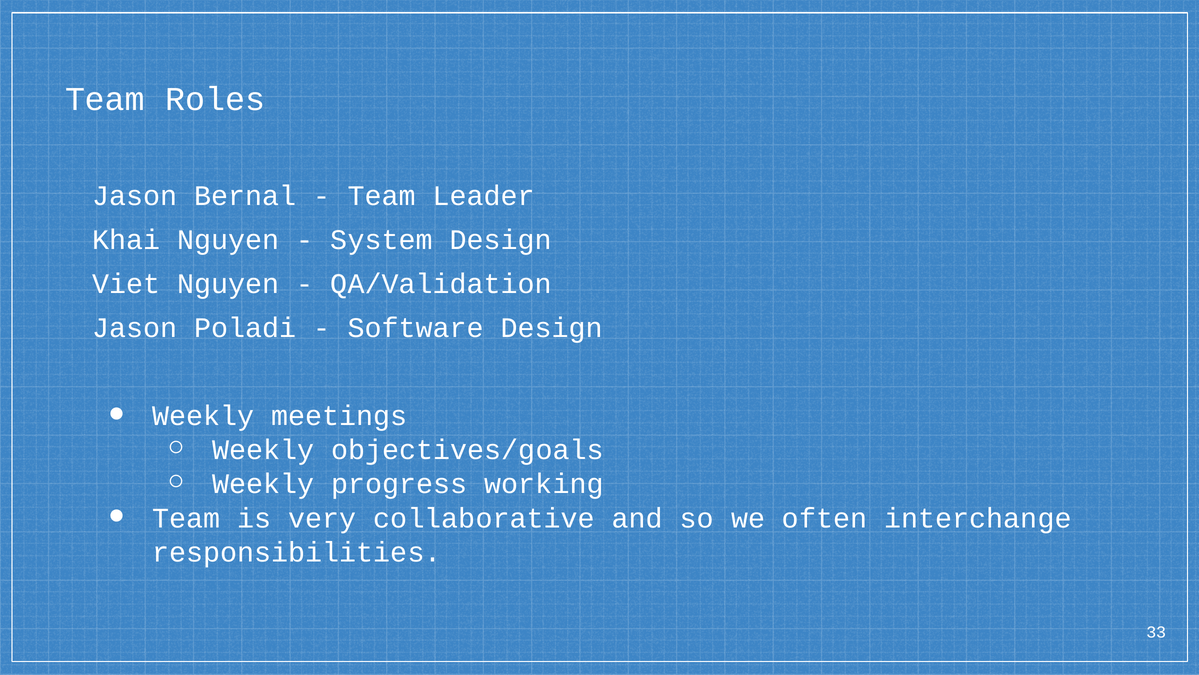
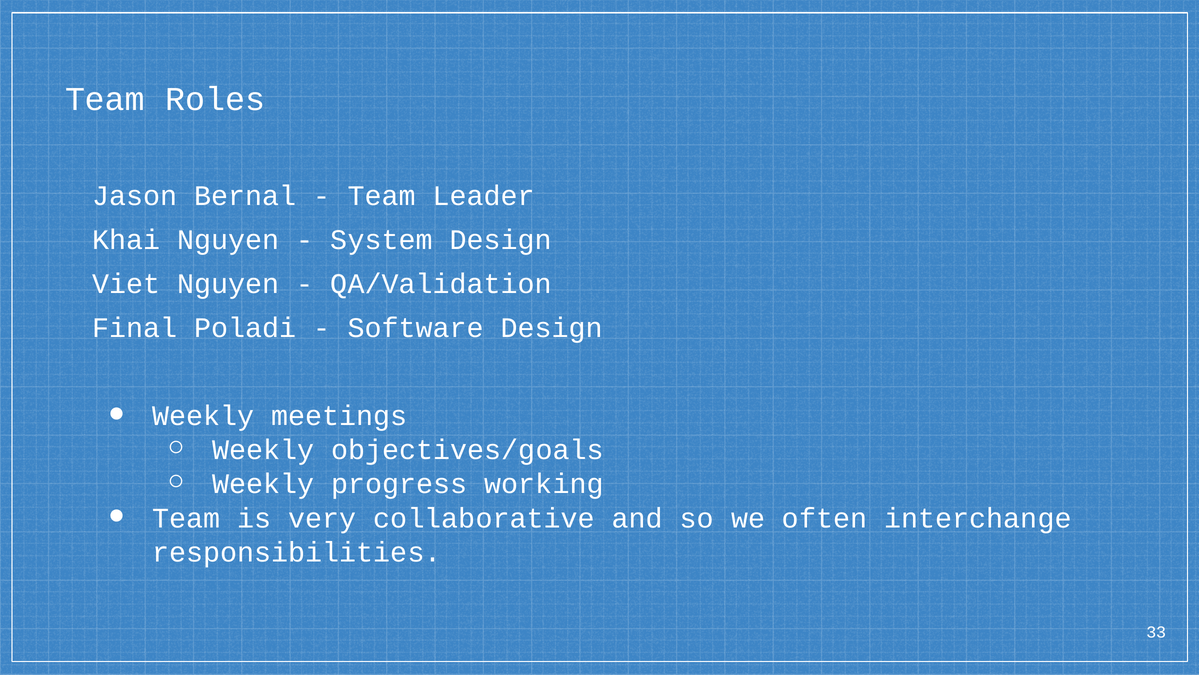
Jason: Jason -> Final (135, 328)
